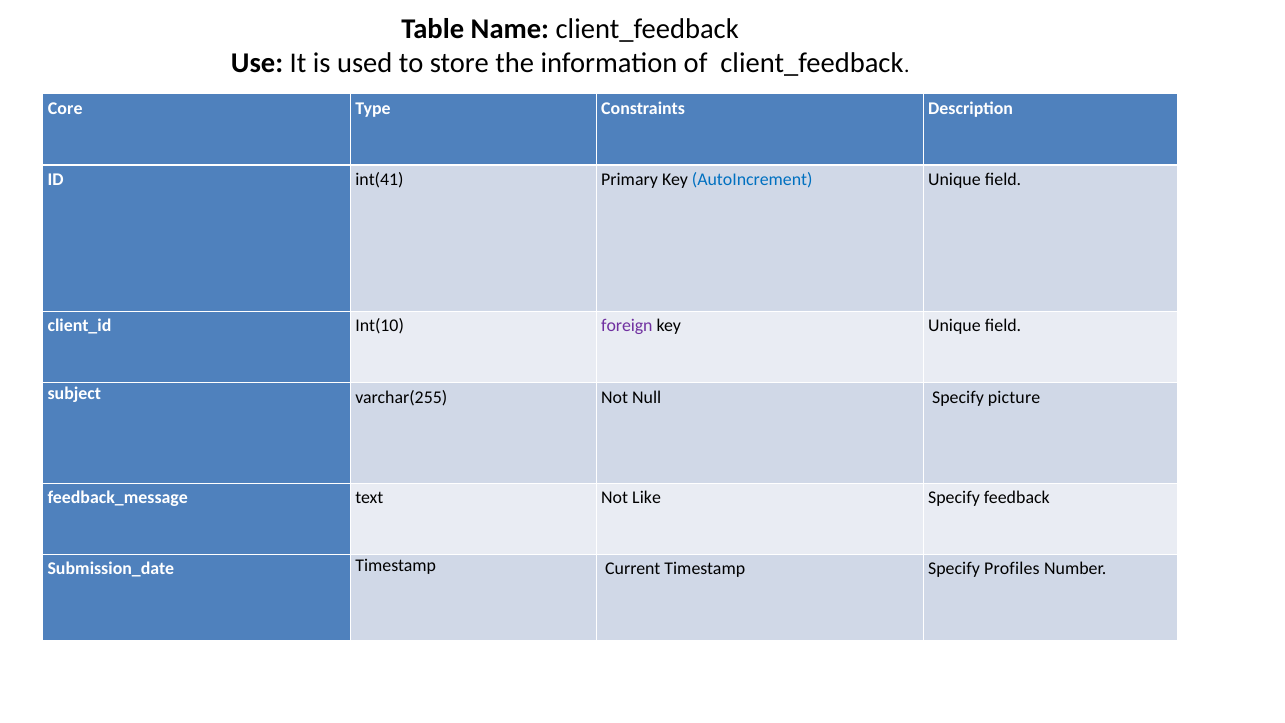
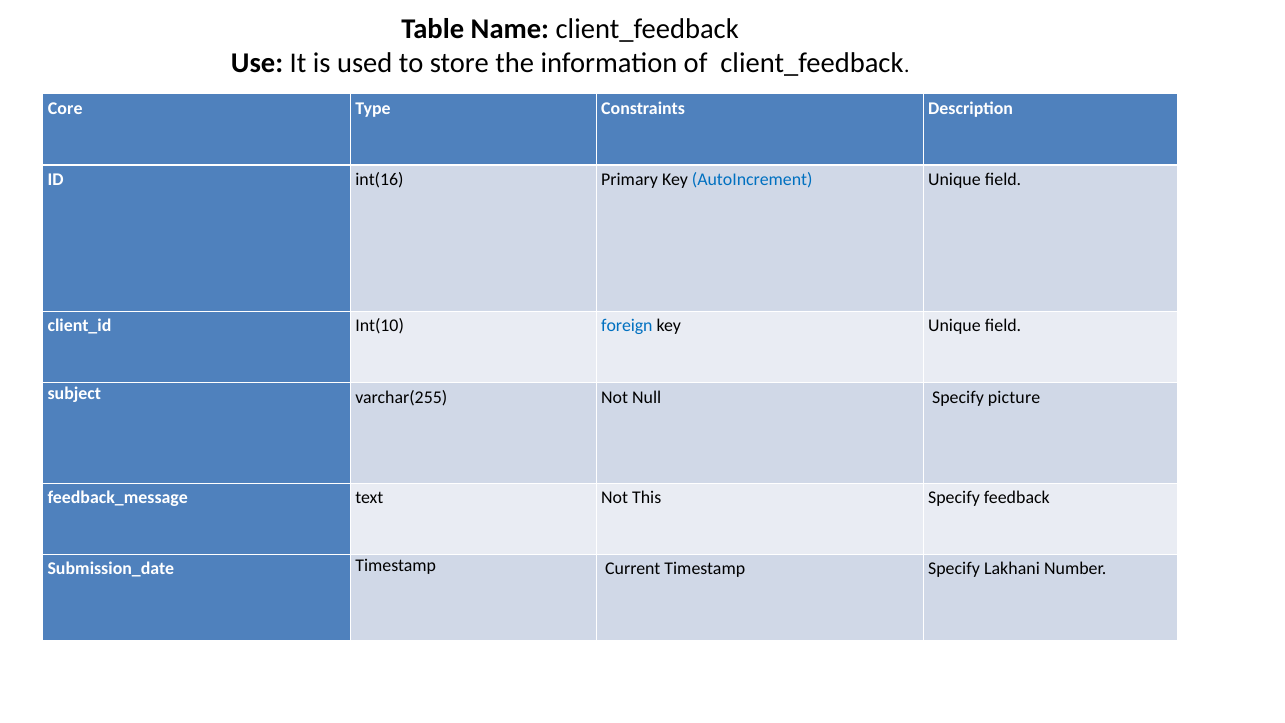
int(41: int(41 -> int(16 (379, 179)
foreign colour: purple -> blue (627, 326)
Like: Like -> This (647, 497)
Profiles: Profiles -> Lakhani (1012, 568)
